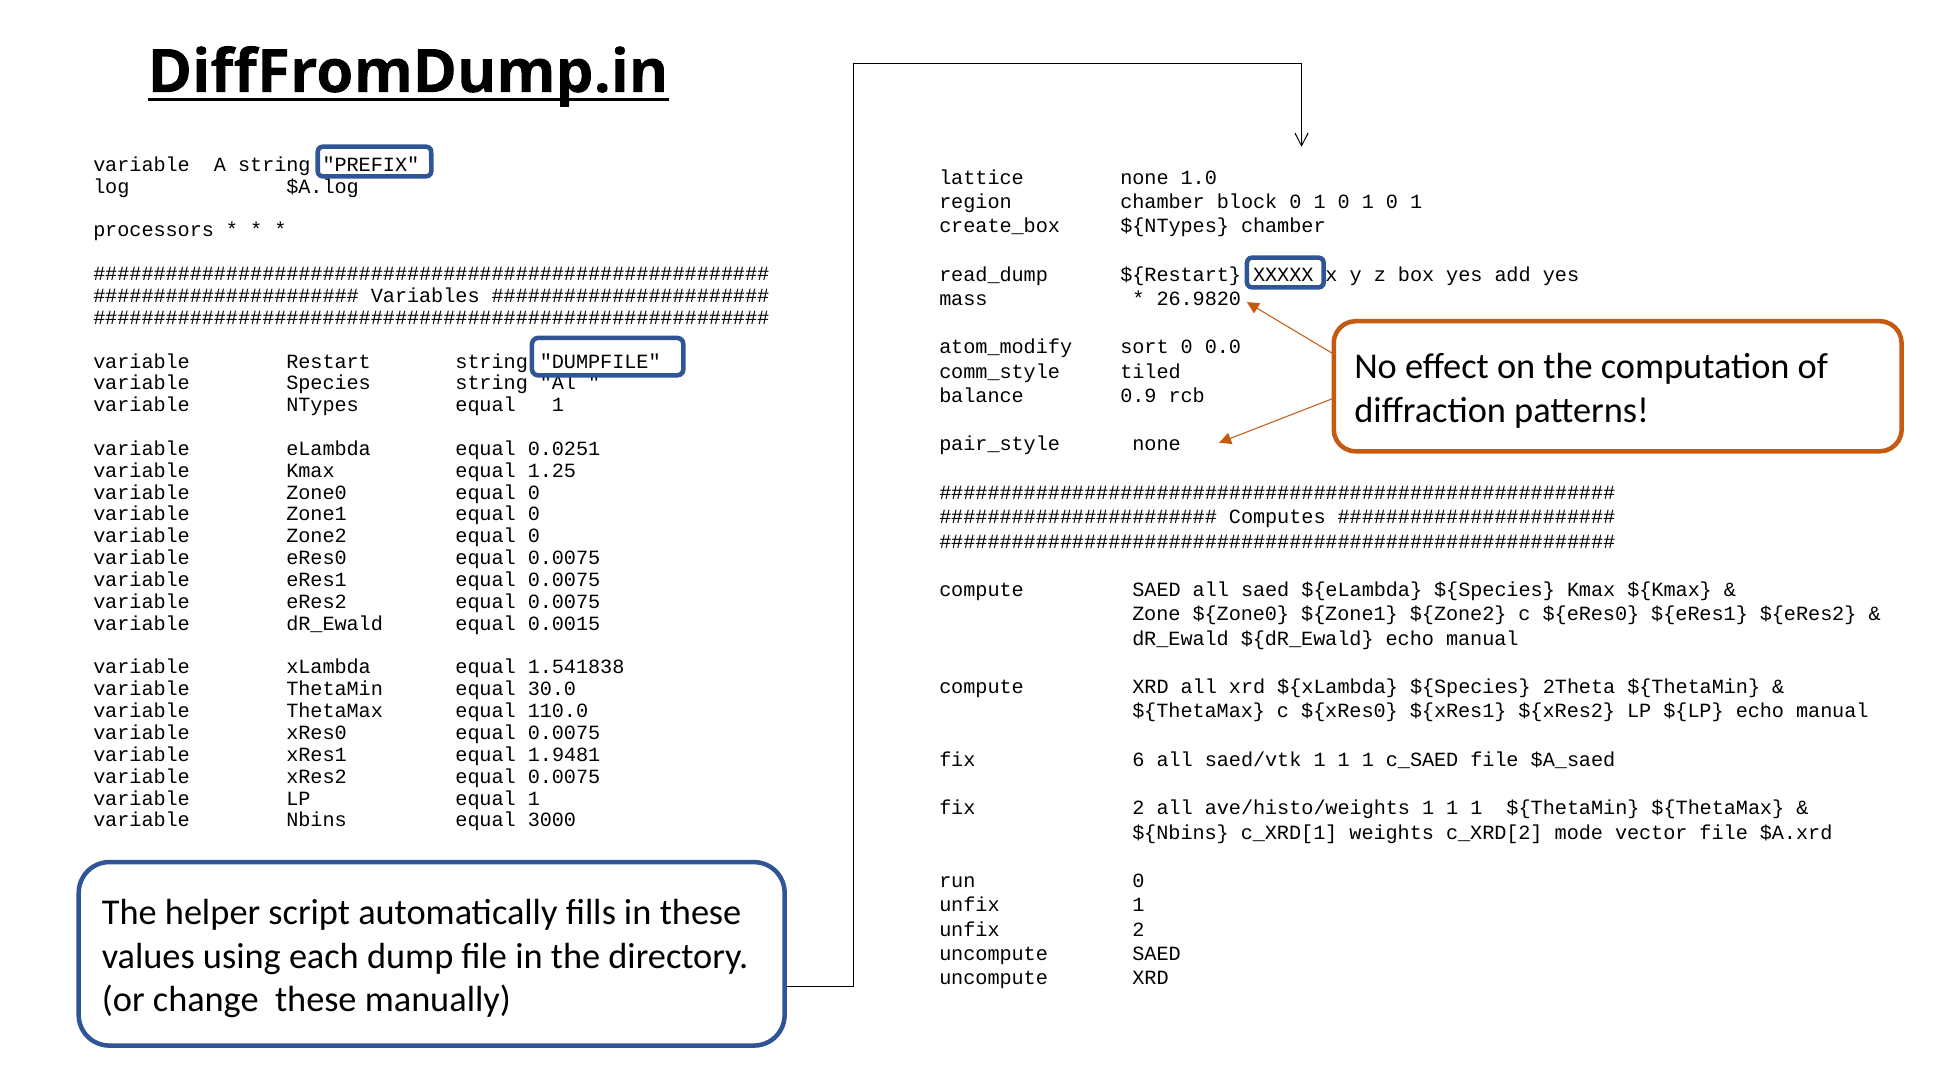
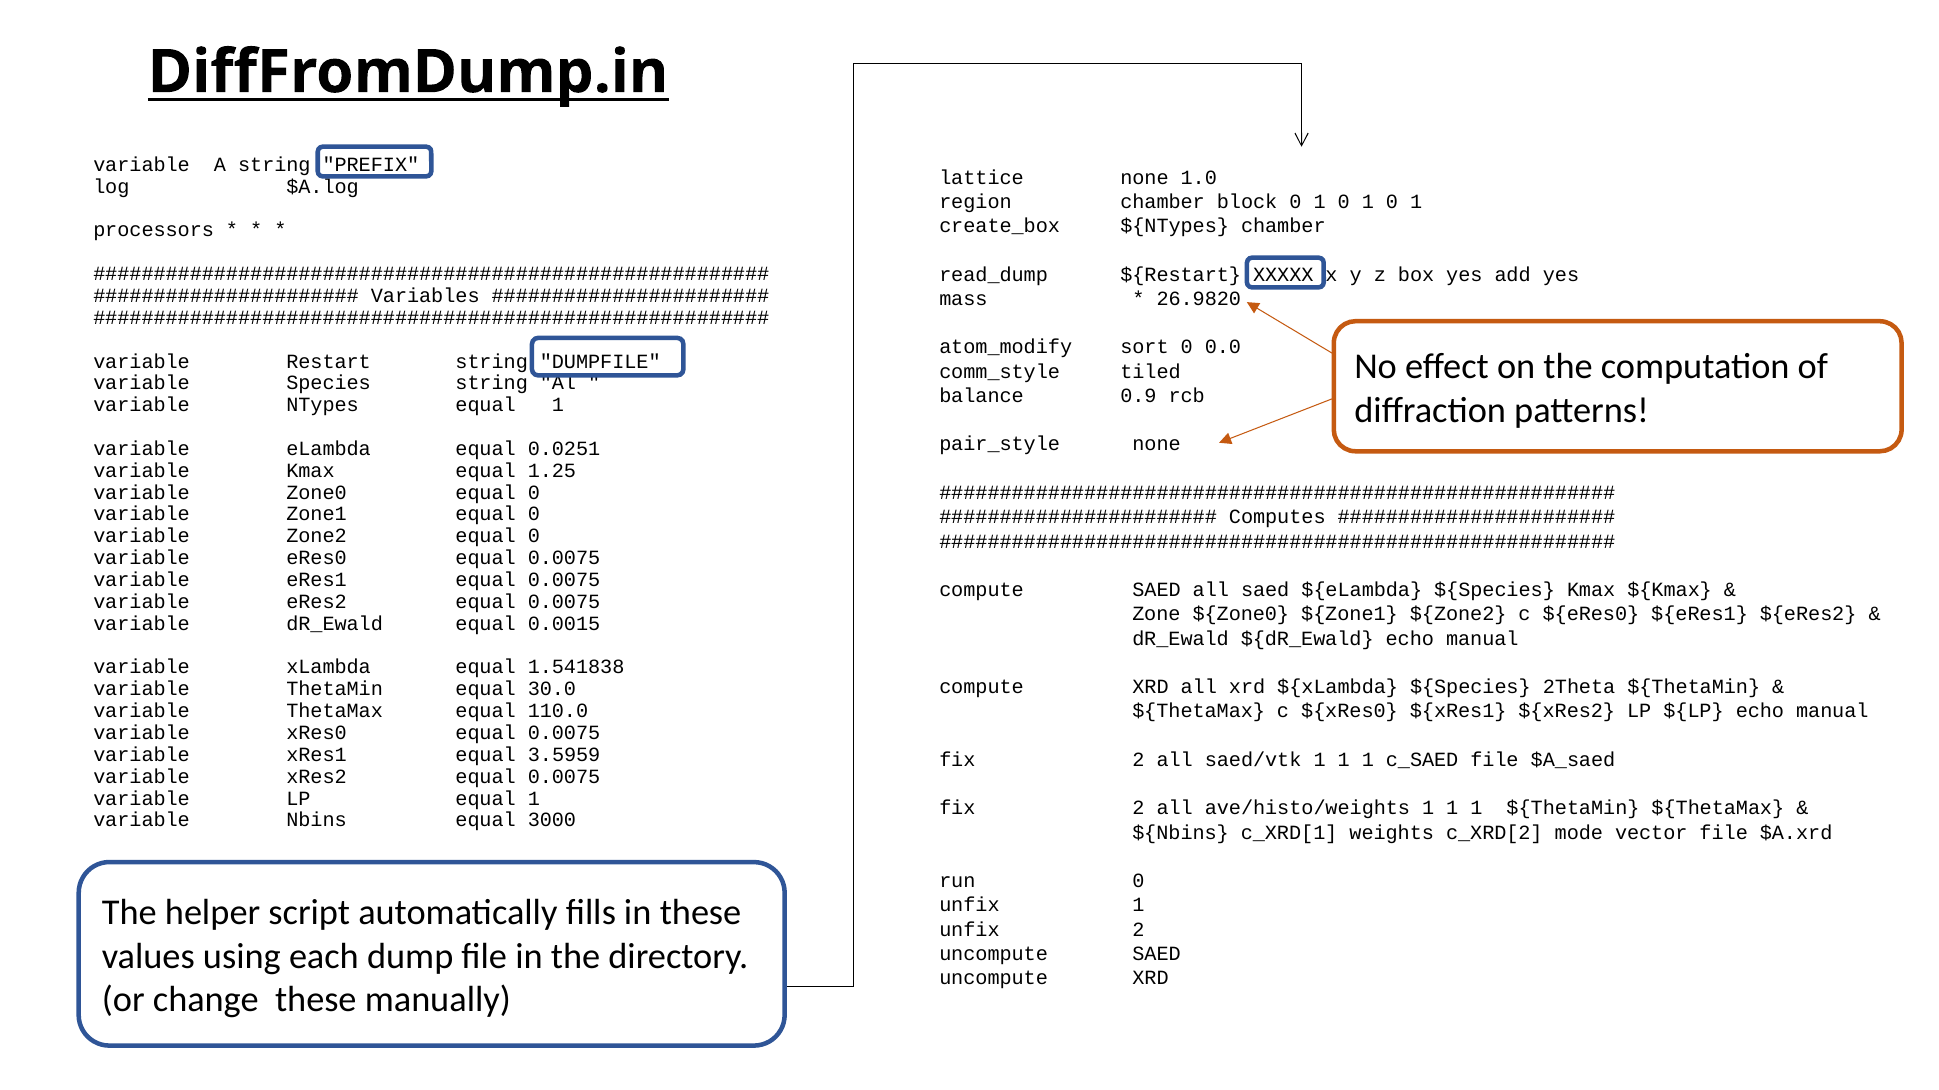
1.9481: 1.9481 -> 3.5959 (564, 755)
6: 6 -> 2 (1138, 760)
